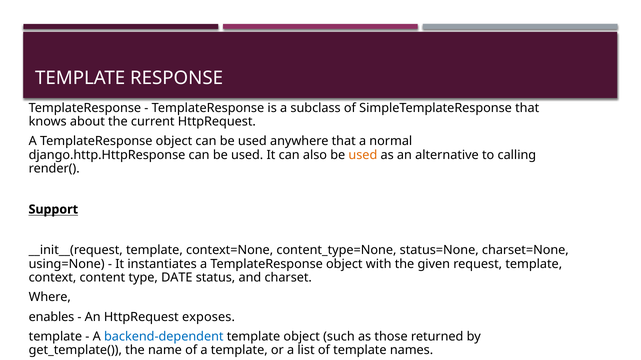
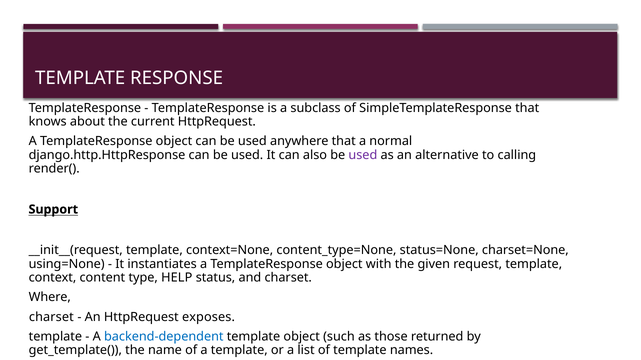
used colour: orange -> purple (363, 155)
DATE: DATE -> HELP (177, 278)
enables: enables -> charset (51, 317)
